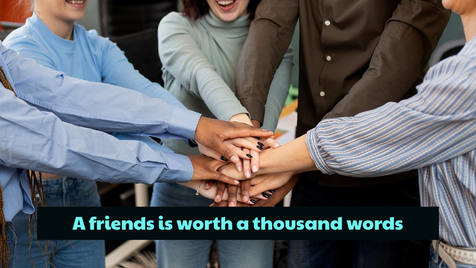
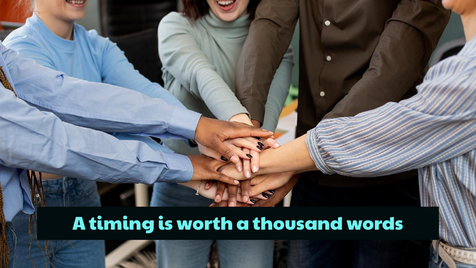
friends: friends -> timing (122, 224)
